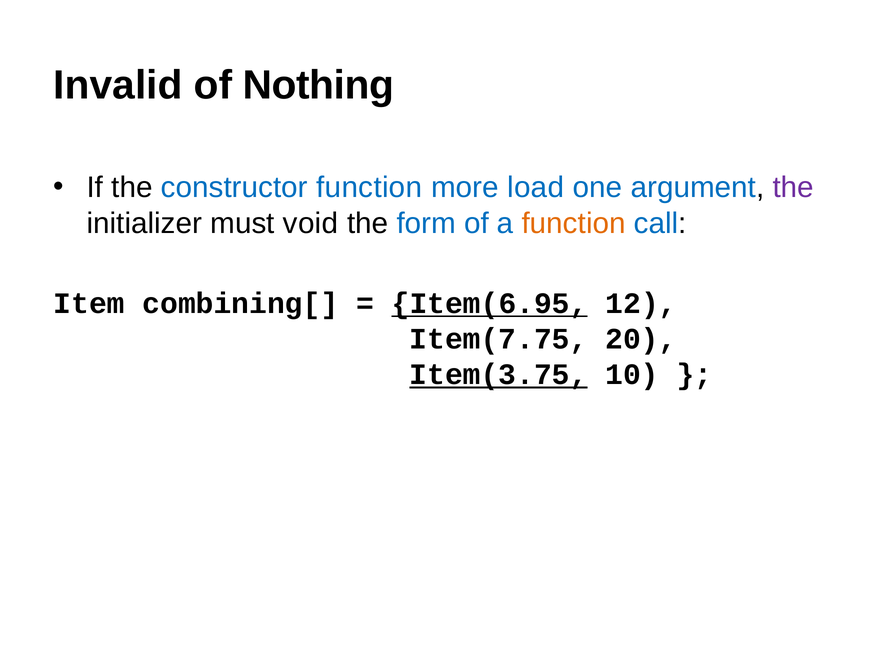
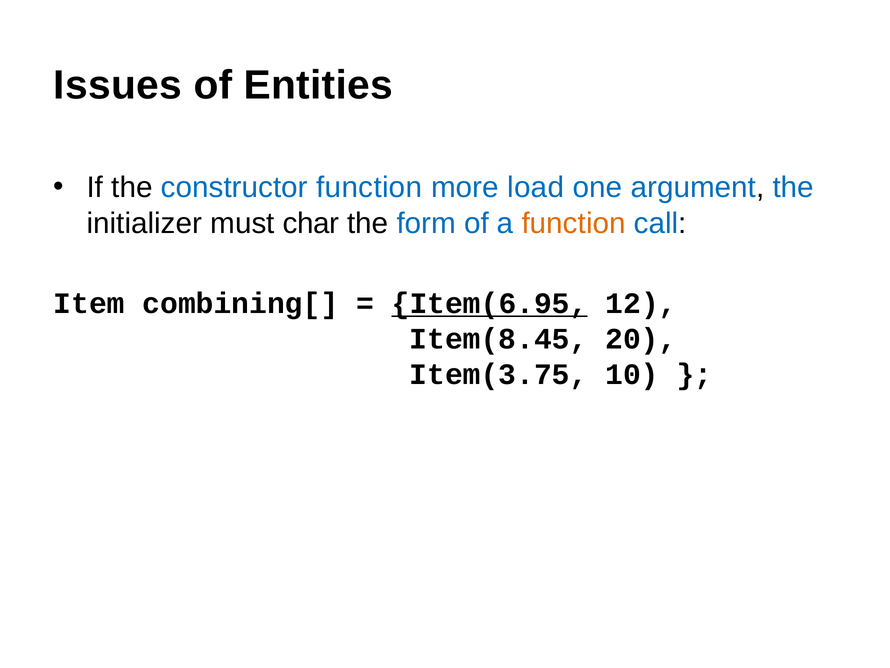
Invalid: Invalid -> Issues (118, 85)
Nothing: Nothing -> Entities (318, 85)
the colour: purple -> blue (793, 188)
void: void -> char (311, 223)
Item(7.75: Item(7.75 -> Item(8.45 (498, 339)
Item(3.75 underline: present -> none (498, 374)
